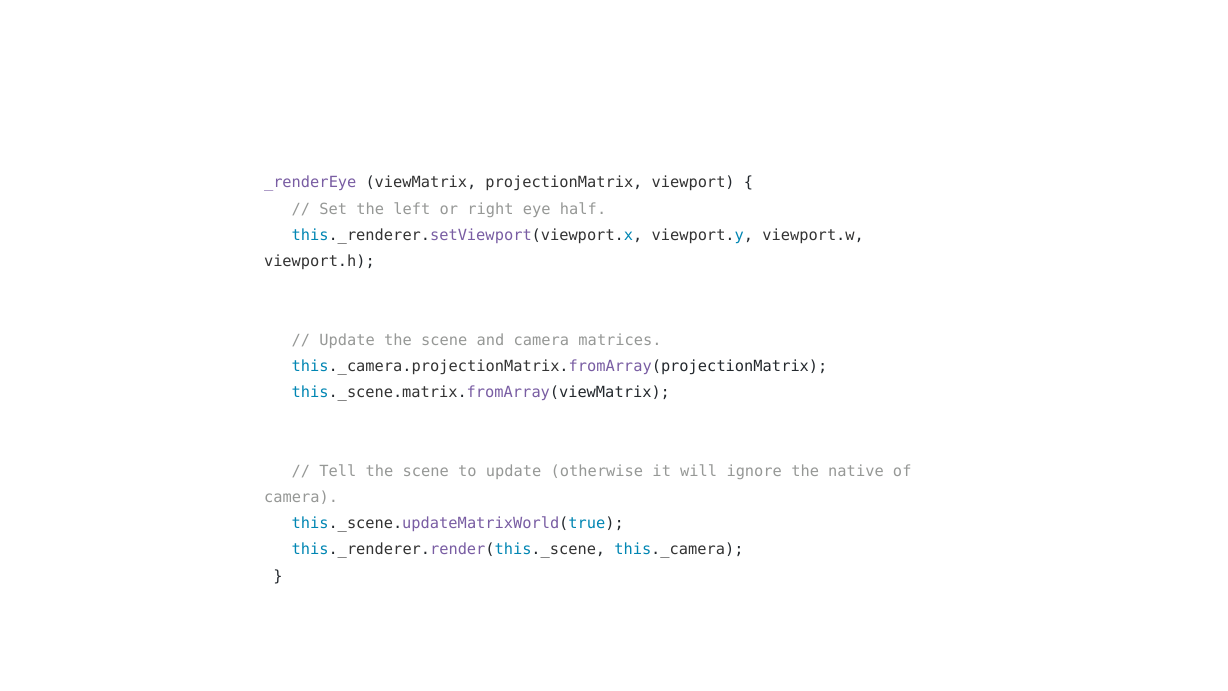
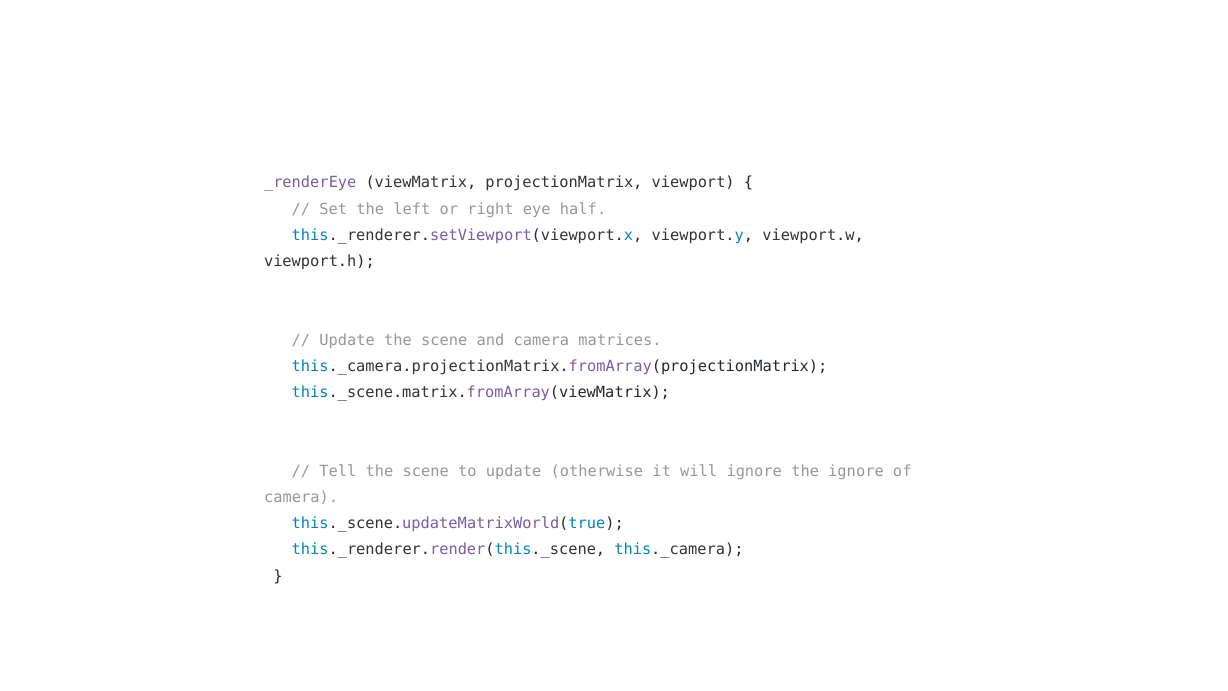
the native: native -> ignore (856, 471)
